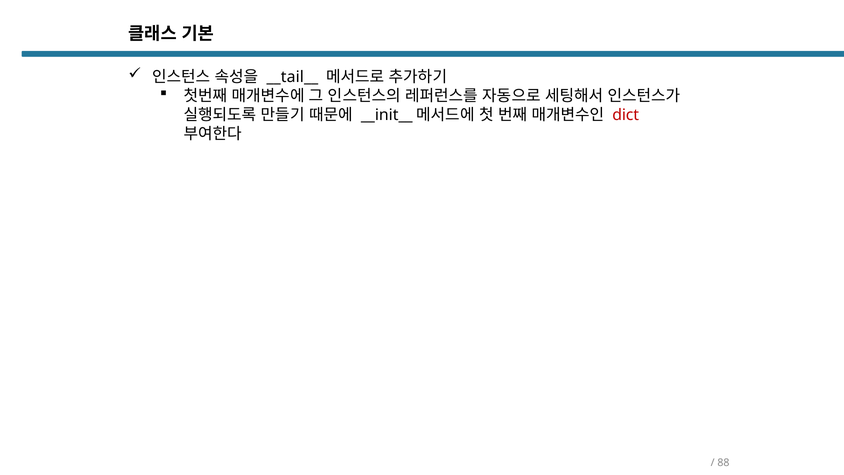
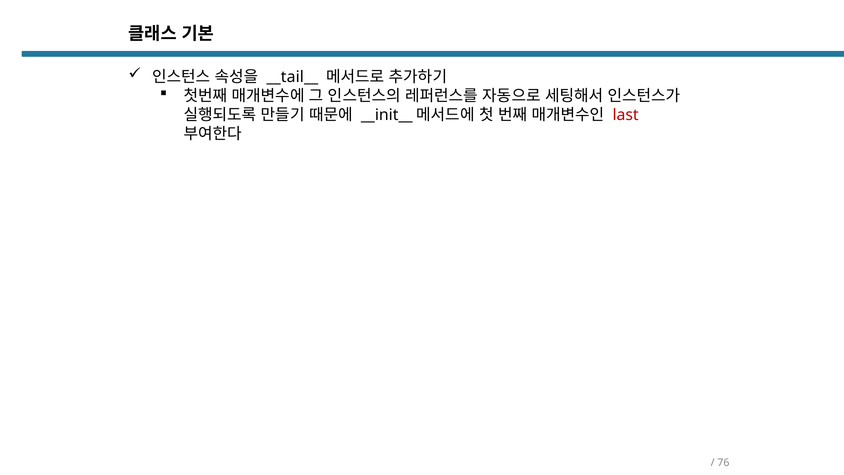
dict: dict -> last (626, 115)
88: 88 -> 76 (723, 462)
